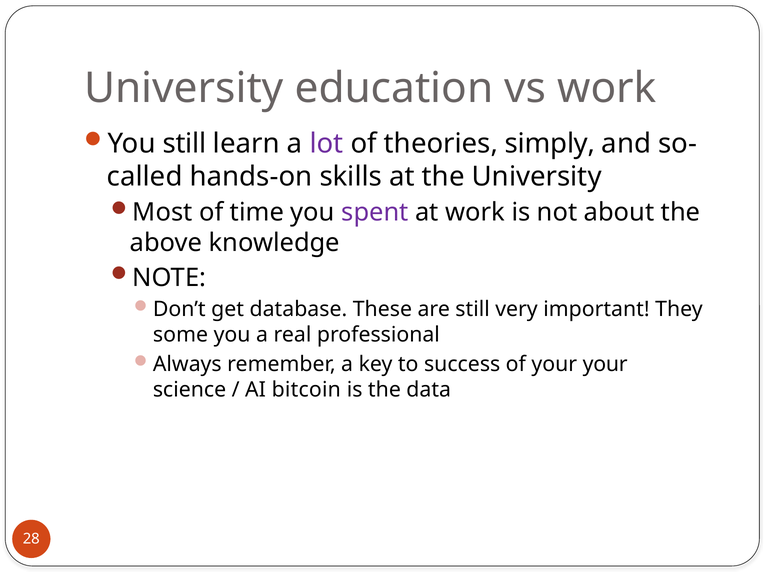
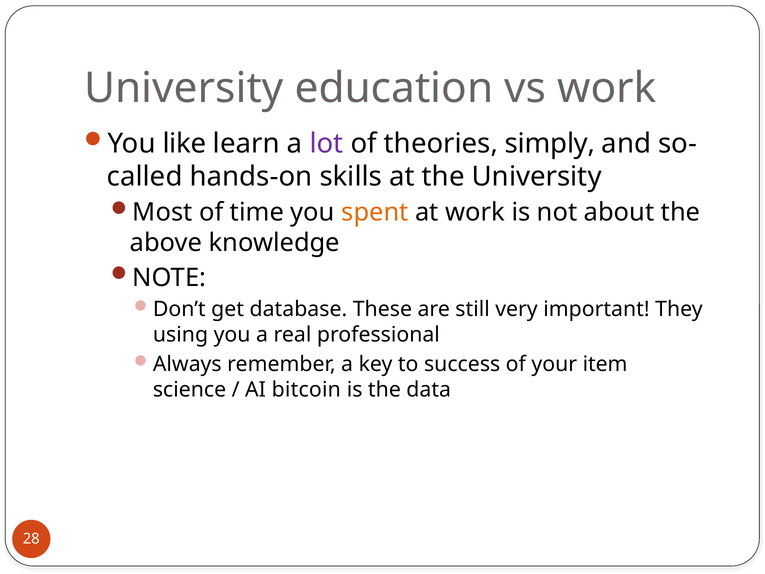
You still: still -> like (184, 143)
spent colour: purple -> orange (375, 212)
some: some -> using (181, 335)
your your: your -> item (605, 364)
